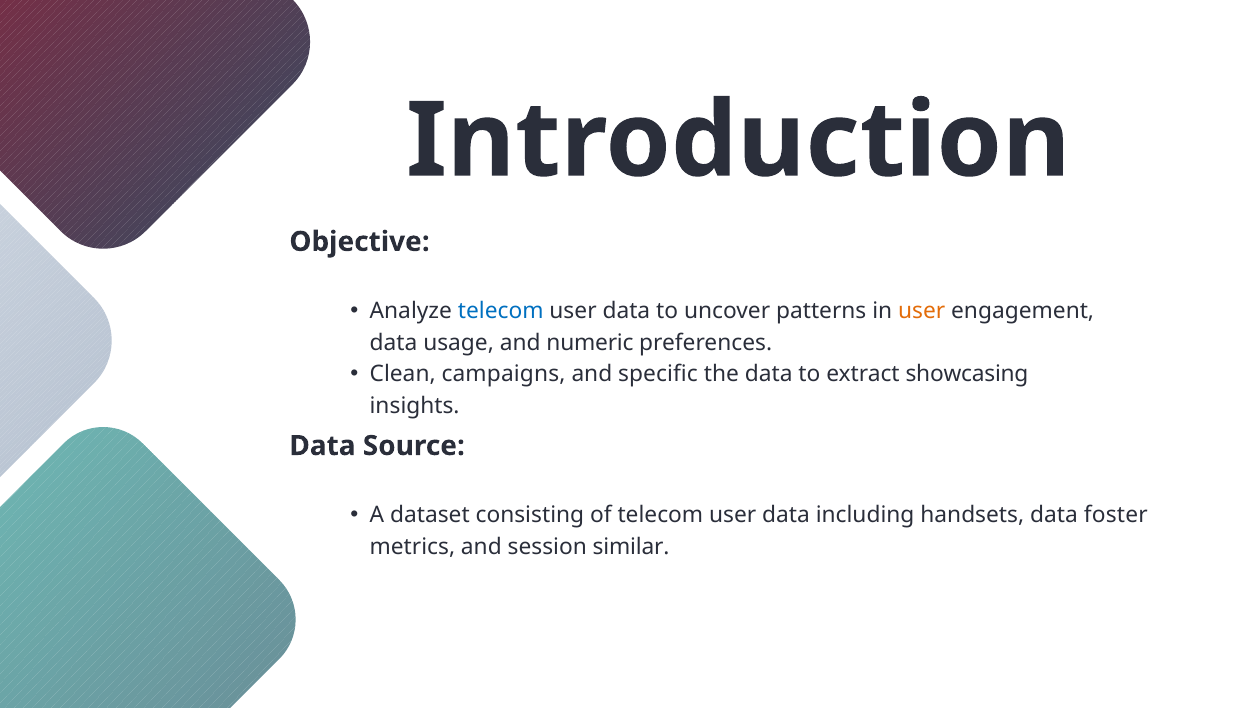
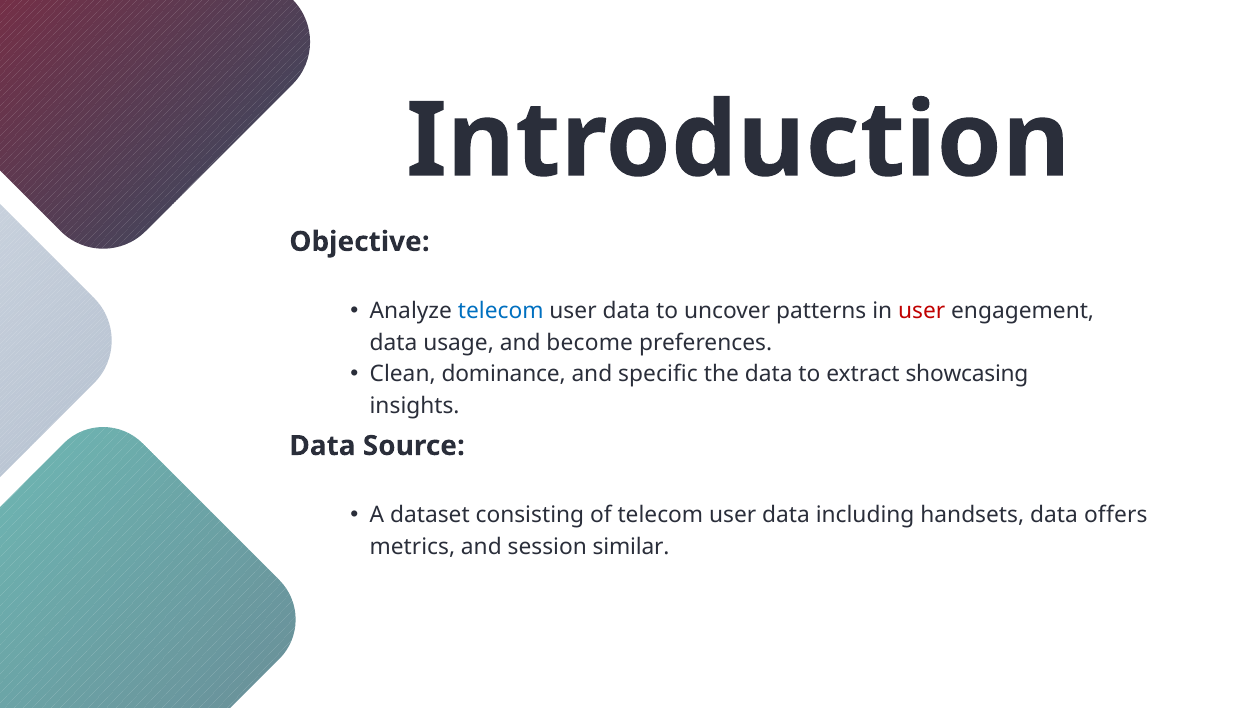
user colour: orange -> red (922, 311)
numeric: numeric -> become (590, 343)
campaigns: campaigns -> dominance (504, 375)
foster: foster -> offers (1116, 515)
